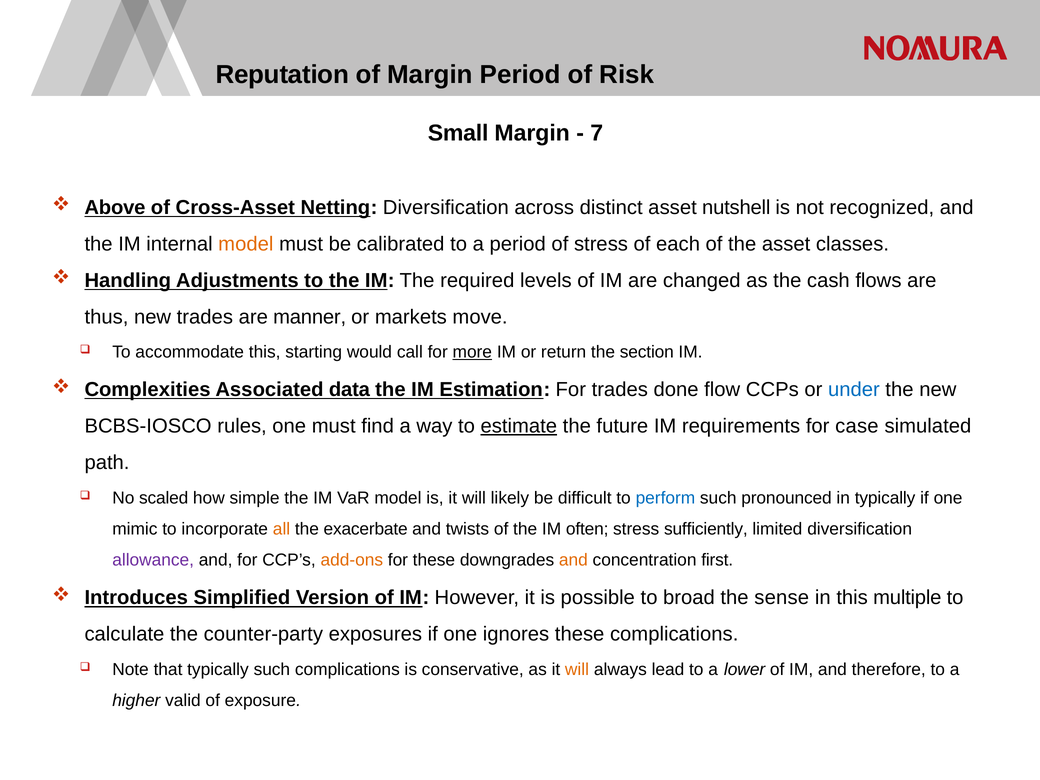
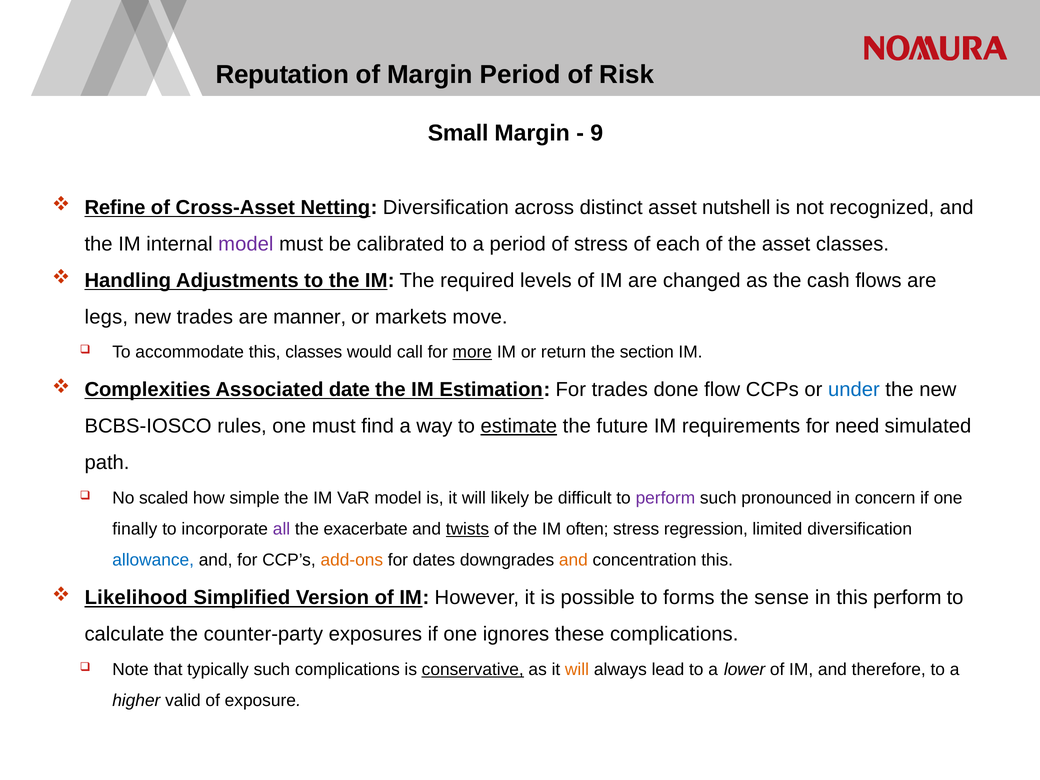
7: 7 -> 9 (597, 133)
Above: Above -> Refine (115, 208)
model colour: orange -> purple (246, 244)
thus: thus -> legs (106, 317)
this starting: starting -> classes (314, 352)
data: data -> date (349, 390)
case: case -> need (857, 426)
perform colour: blue -> purple (665, 498)
in typically: typically -> concern (885, 498)
mimic: mimic -> finally (135, 529)
all colour: orange -> purple (282, 529)
twists underline: none -> present (467, 529)
sufficiently: sufficiently -> regression (706, 529)
allowance colour: purple -> blue (153, 560)
for these: these -> dates (434, 560)
concentration first: first -> this (717, 560)
Introduces: Introduces -> Likelihood (136, 598)
broad: broad -> forms (689, 598)
this multiple: multiple -> perform (907, 598)
conservative underline: none -> present (473, 669)
